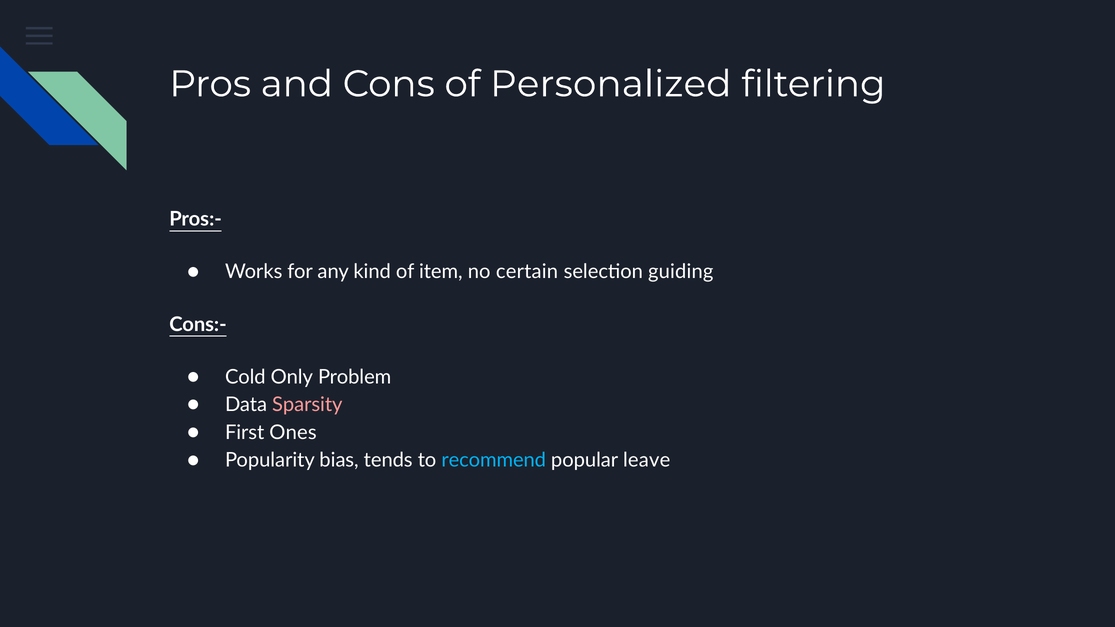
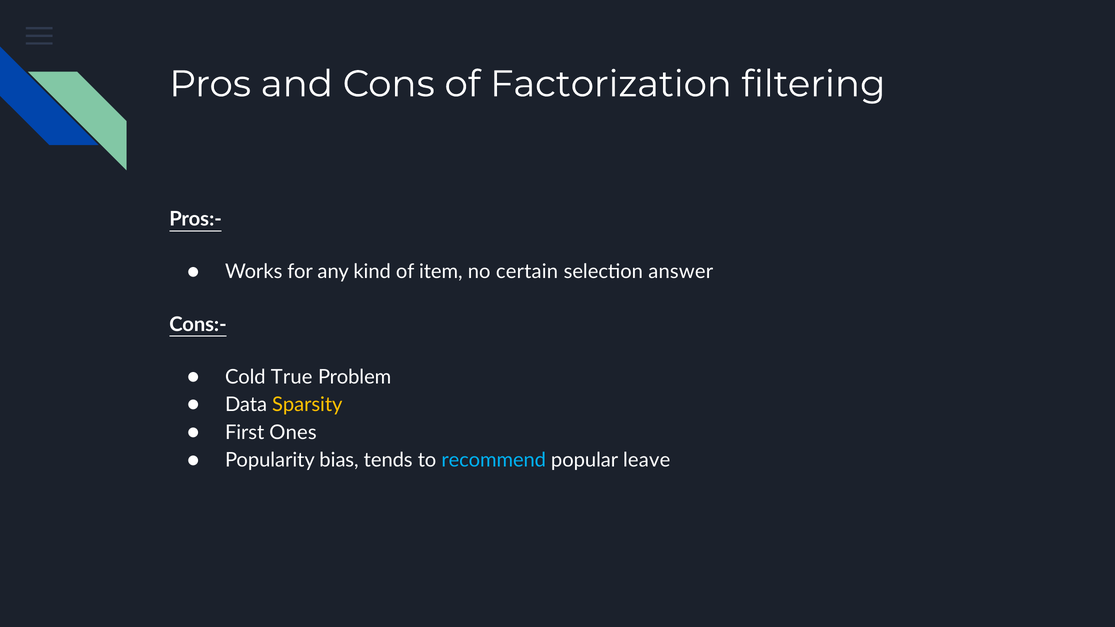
Personalized: Personalized -> Factorization (611, 84)
guiding: guiding -> answer (681, 272)
Only: Only -> True (292, 377)
Sparsity colour: pink -> yellow (307, 405)
